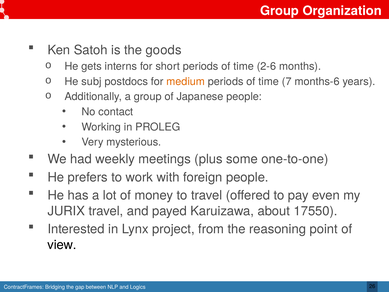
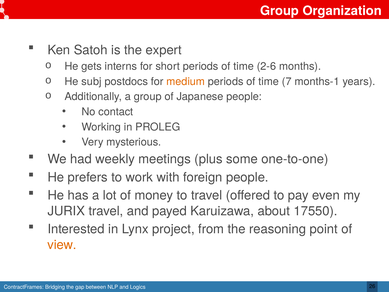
goods: goods -> expert (164, 50)
months-6: months-6 -> months-1 (317, 81)
view colour: black -> orange (62, 245)
